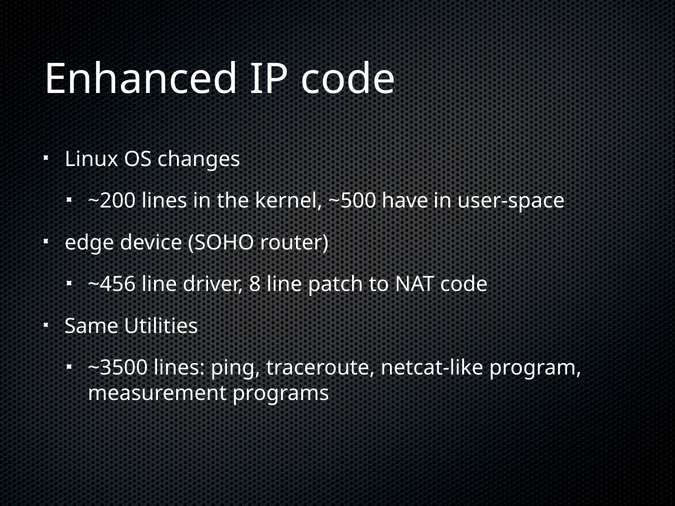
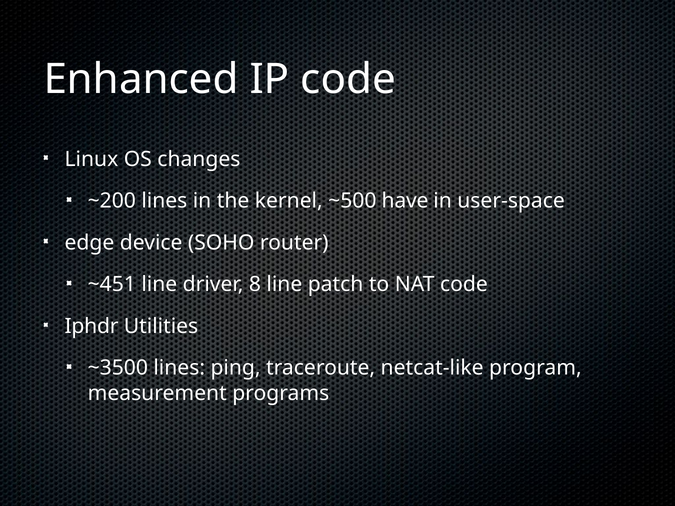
~456: ~456 -> ~451 (112, 285)
Same: Same -> Iphdr (92, 326)
